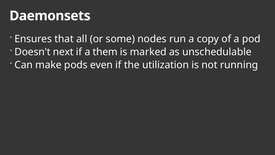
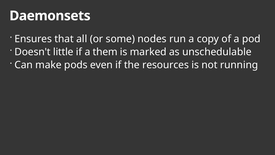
next: next -> little (63, 52)
utilization: utilization -> resources (166, 65)
